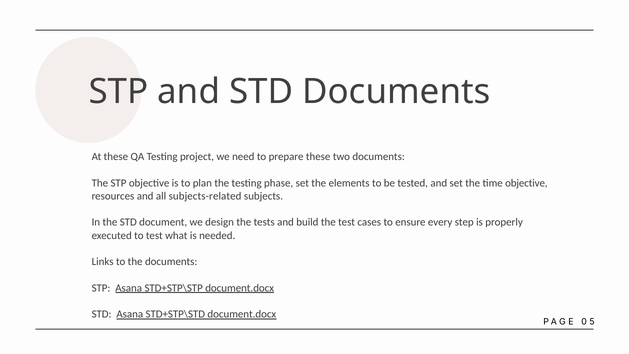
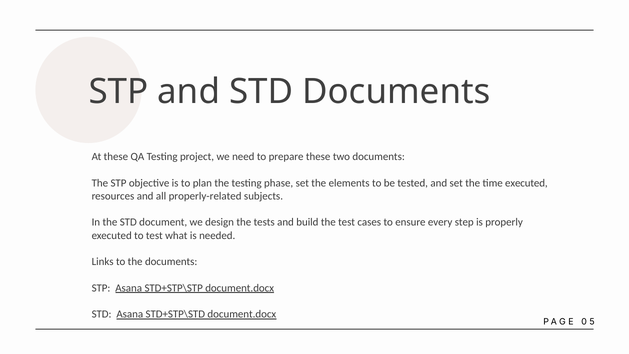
time objective: objective -> executed (526, 183)
subjects-related: subjects-related -> properly-related (205, 196)
